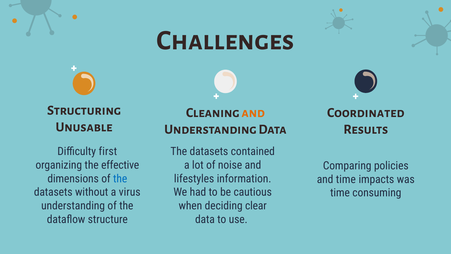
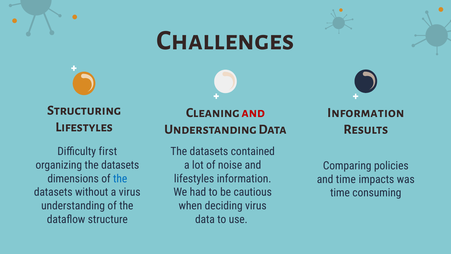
and colour: orange -> red (253, 112)
Coordinated: Coordinated -> Information (366, 112)
Unusable: Unusable -> Lifestyles (84, 127)
organizing the effective: effective -> datasets (120, 165)
deciding clear: clear -> virus (256, 206)
